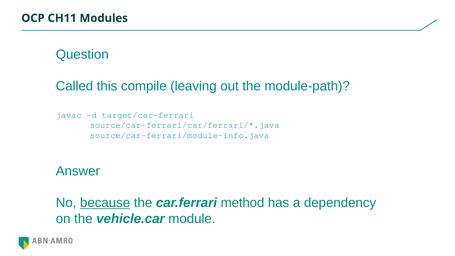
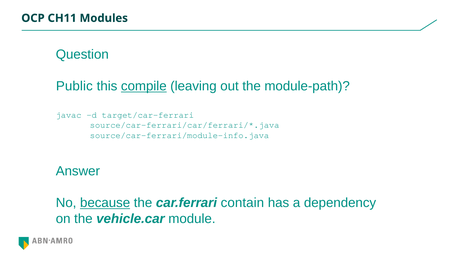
Called: Called -> Public (74, 86)
compile underline: none -> present (144, 86)
method: method -> contain (242, 203)
